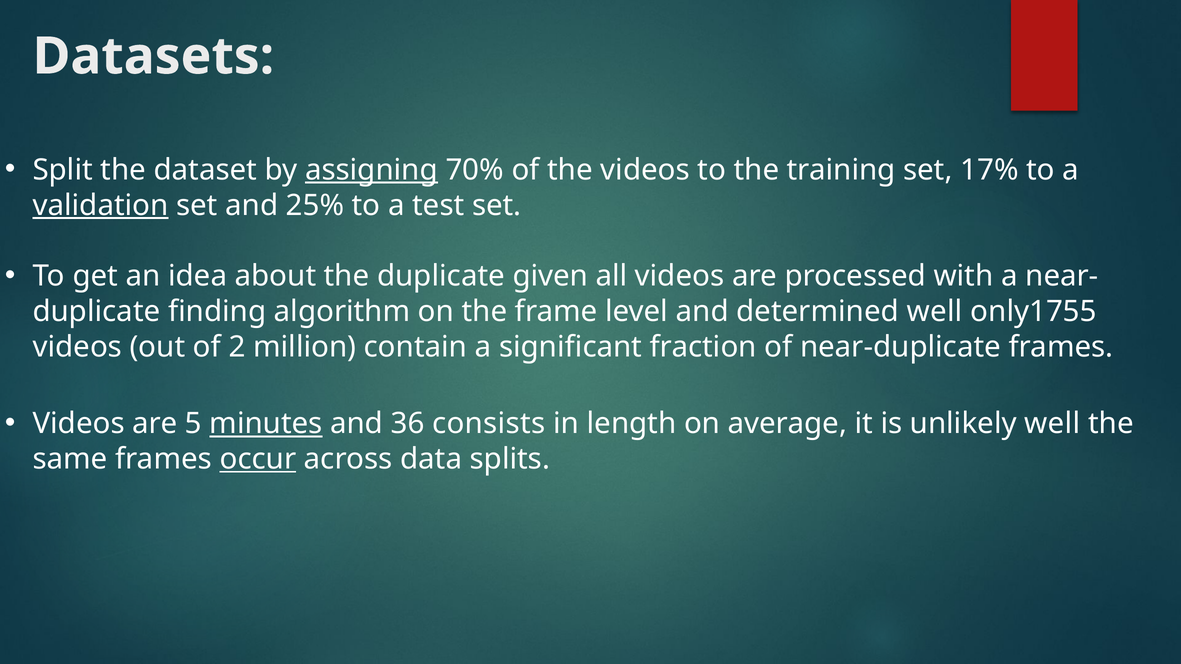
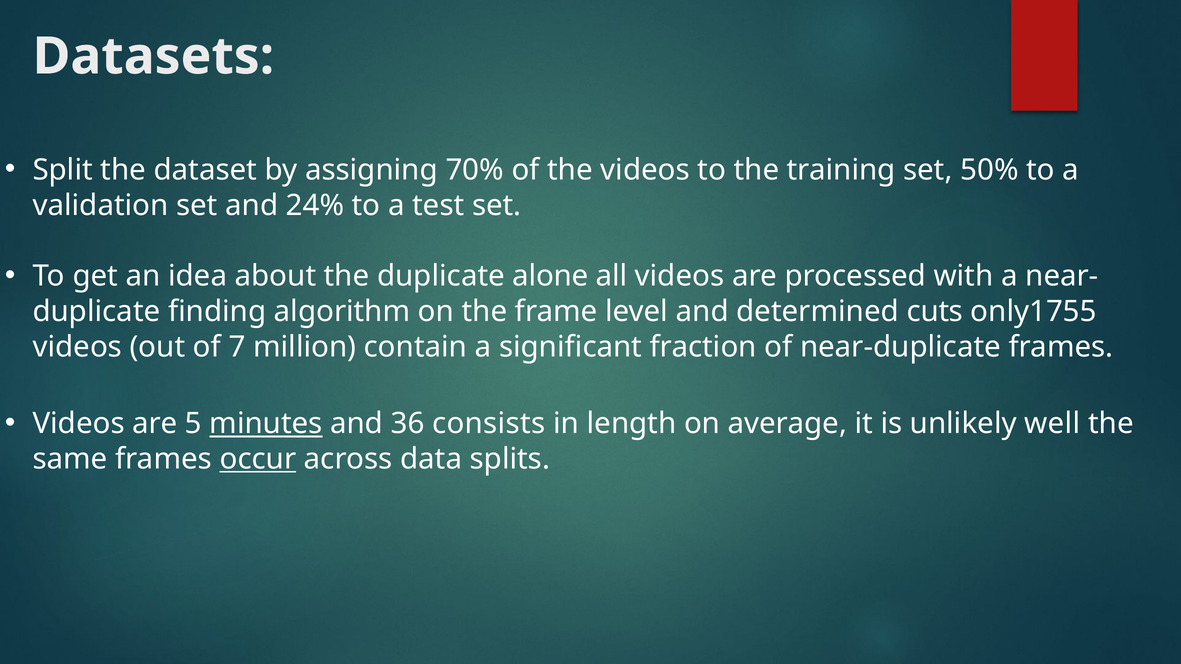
assigning underline: present -> none (371, 170)
17%: 17% -> 50% (989, 170)
validation underline: present -> none (101, 205)
25%: 25% -> 24% (315, 205)
given: given -> alone (550, 276)
determined well: well -> cuts (935, 312)
2: 2 -> 7 (237, 347)
